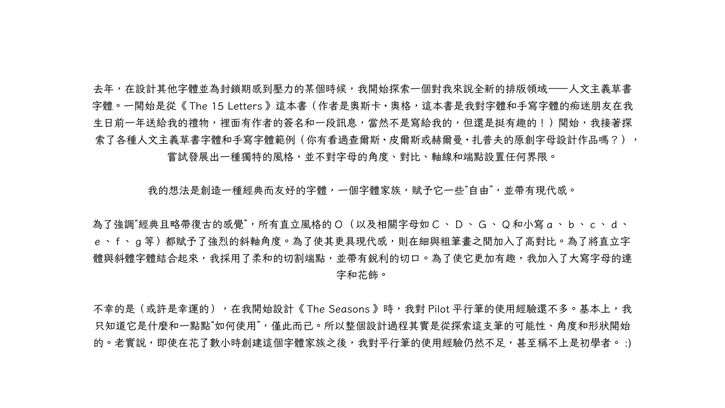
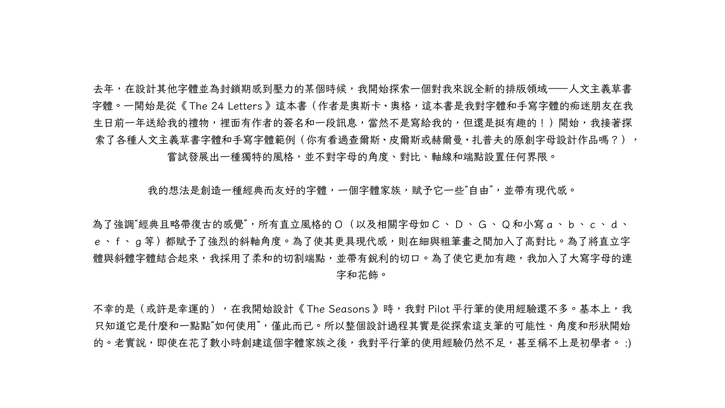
15: 15 -> 24 (218, 106)
